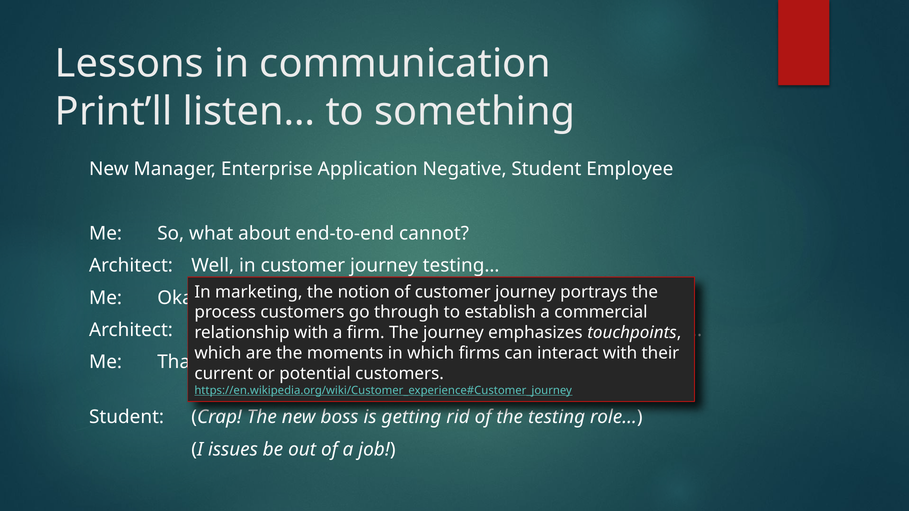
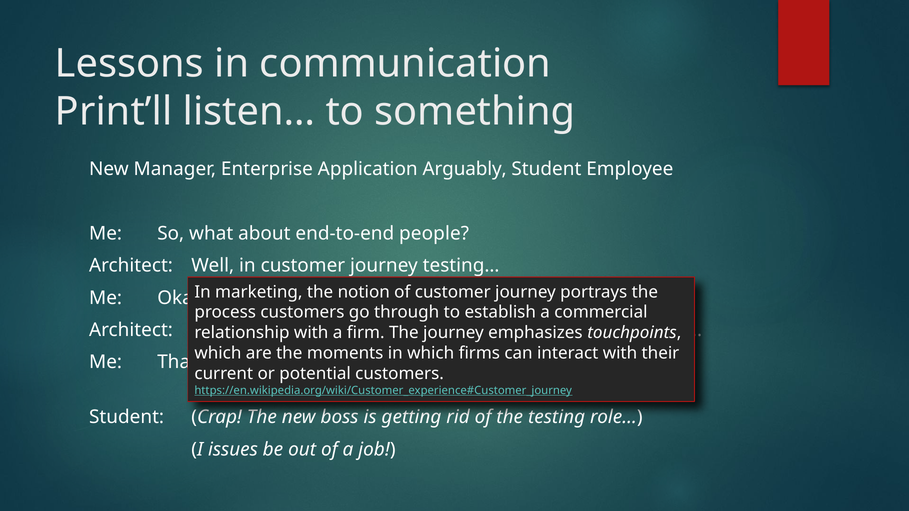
Negative: Negative -> Arguably (465, 169)
cannot: cannot -> people (434, 234)
